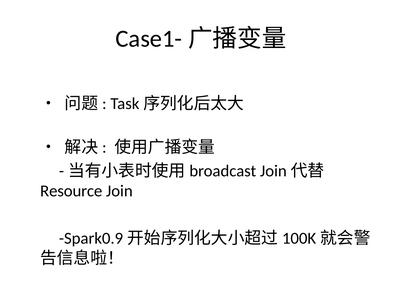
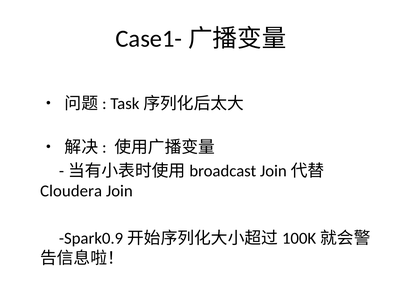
Resource: Resource -> Cloudera (71, 191)
